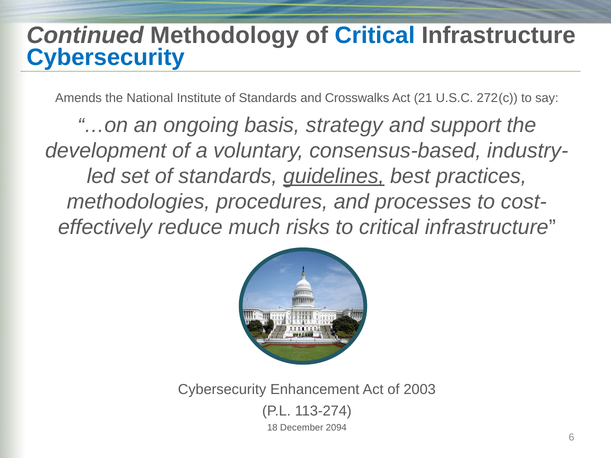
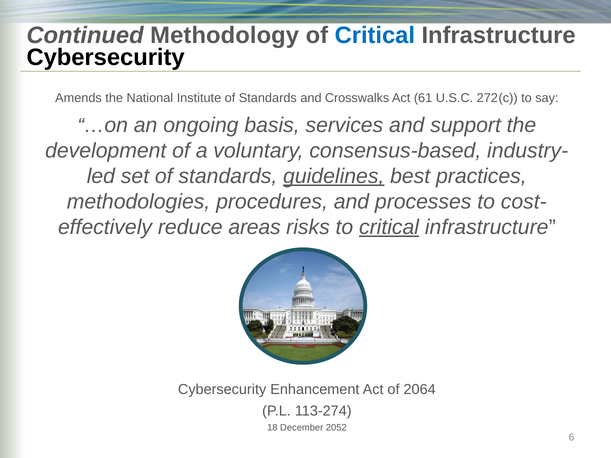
Cybersecurity colour: blue -> black (106, 57)
21: 21 -> 61 (423, 98)
strategy: strategy -> services (344, 125)
much: much -> areas (255, 227)
critical underline: none -> present (389, 227)
2003: 2003 -> 2064 (420, 390)
2094: 2094 -> 2052 (336, 428)
